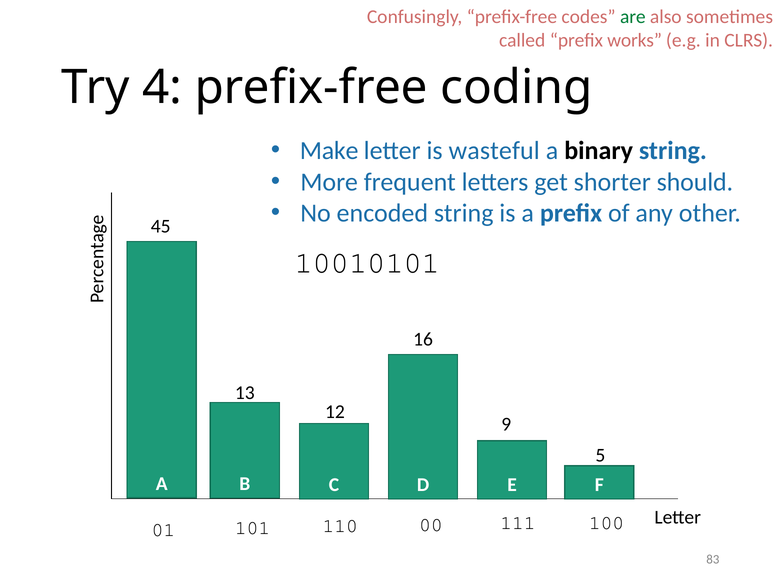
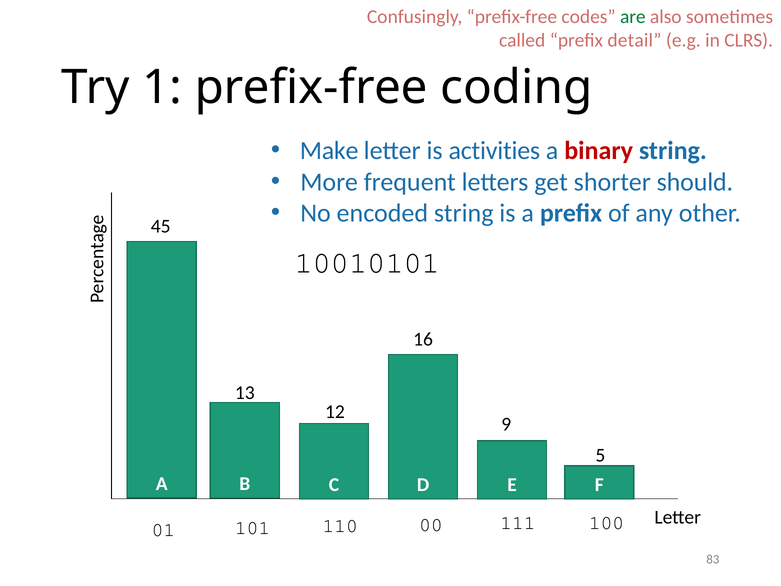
works: works -> detail (634, 40)
4: 4 -> 1 (162, 87)
wasteful: wasteful -> activities (494, 151)
binary colour: black -> red (599, 151)
